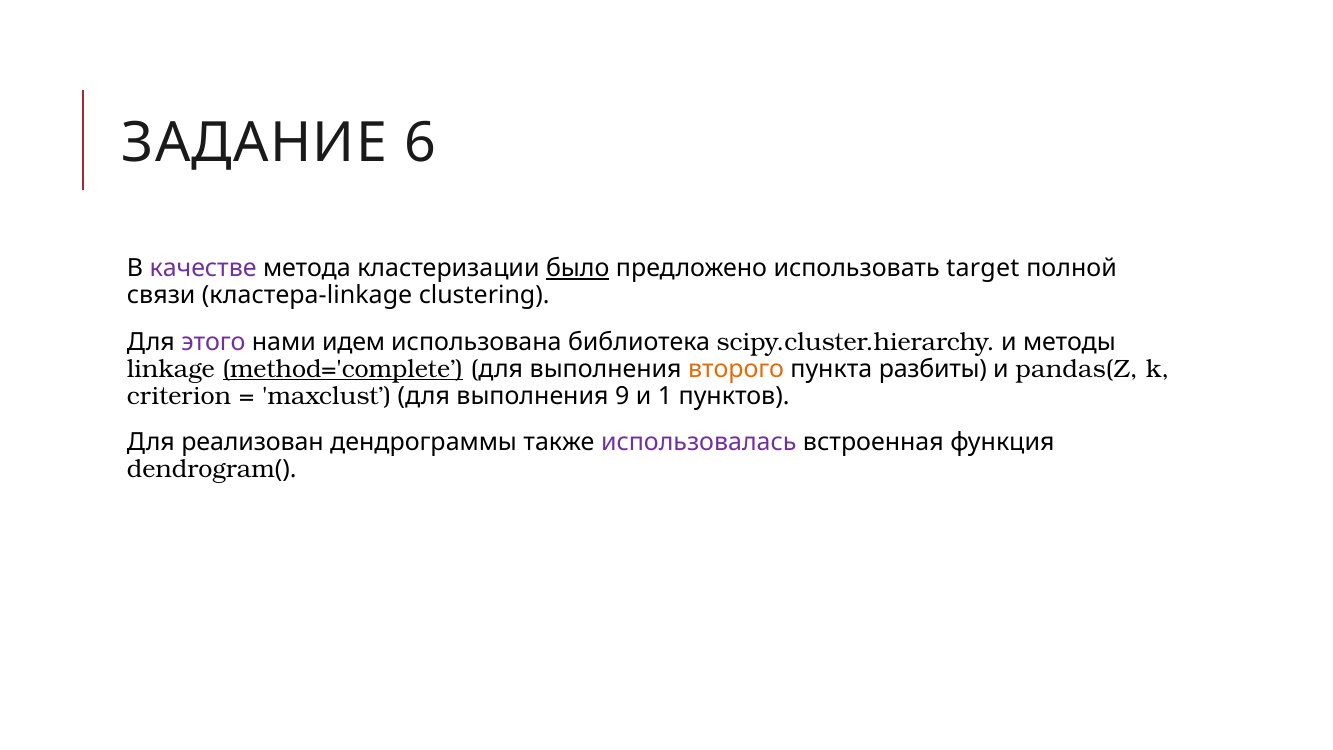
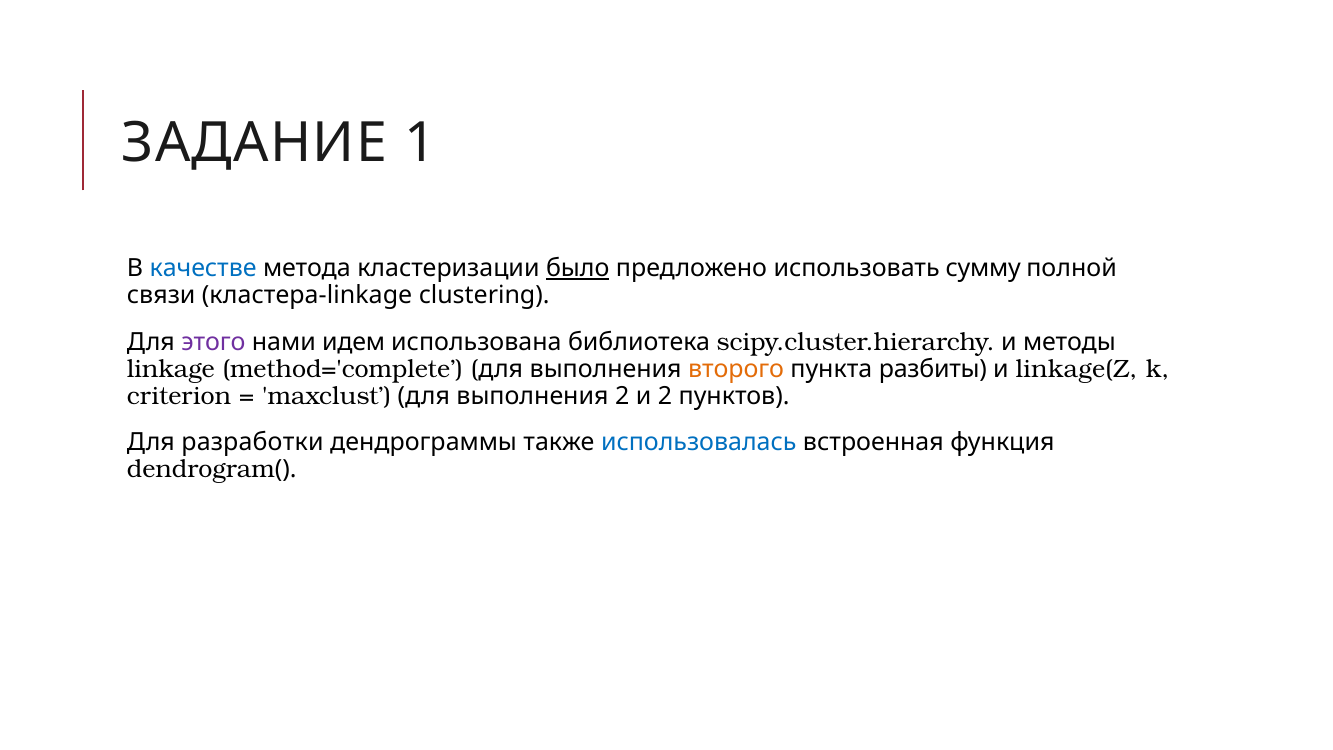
6: 6 -> 1 (420, 144)
качестве colour: purple -> blue (203, 268)
target: target -> сумму (983, 268)
method='complete underline: present -> none (343, 369)
pandas(Z: pandas(Z -> linkage(Z (1077, 369)
выполнения 9: 9 -> 2 (622, 396)
и 1: 1 -> 2 (665, 396)
реализован: реализован -> разработки (252, 442)
использовалась colour: purple -> blue (699, 442)
